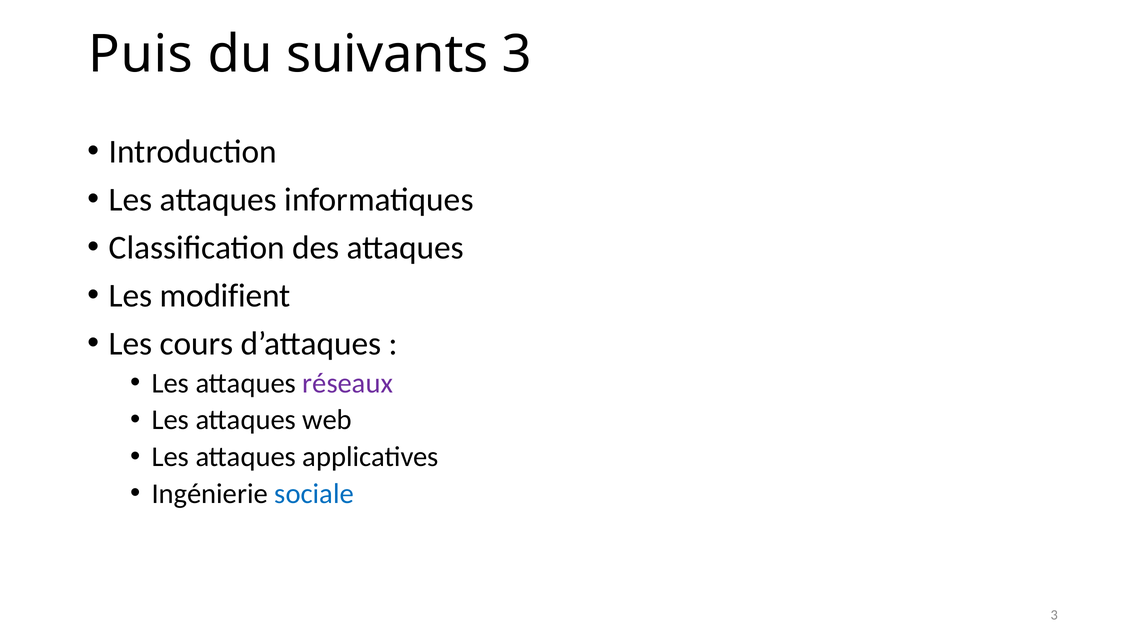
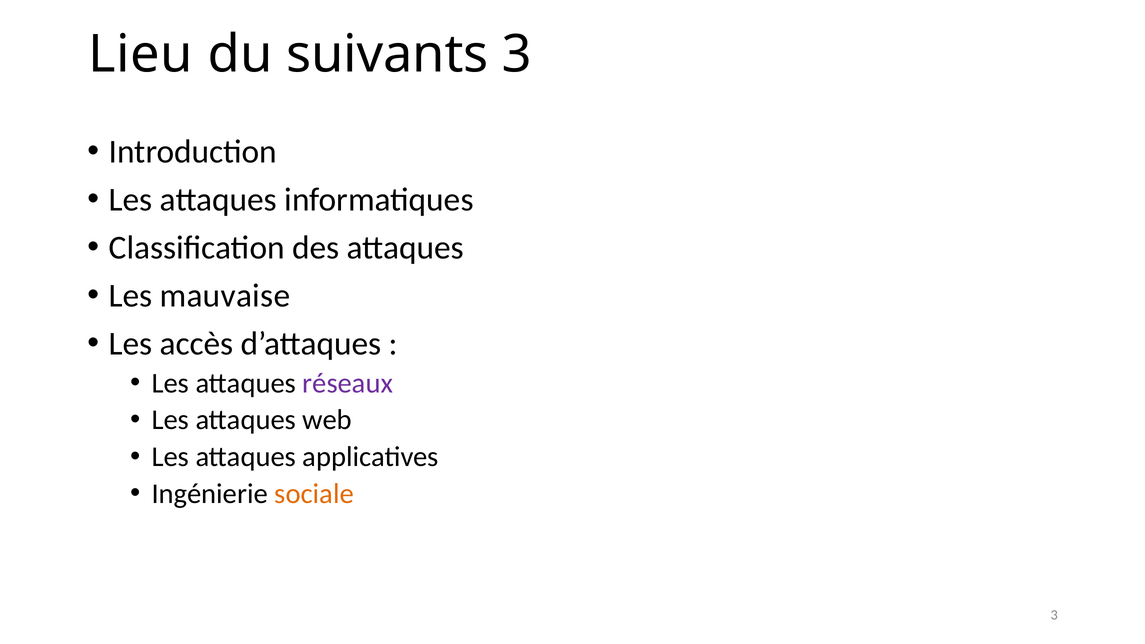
Puis: Puis -> Lieu (141, 54)
modifient: modifient -> mauvaise (225, 296)
cours: cours -> accès (197, 344)
sociale colour: blue -> orange (314, 494)
